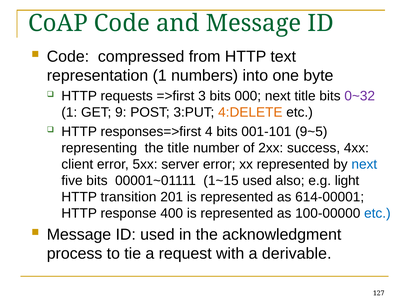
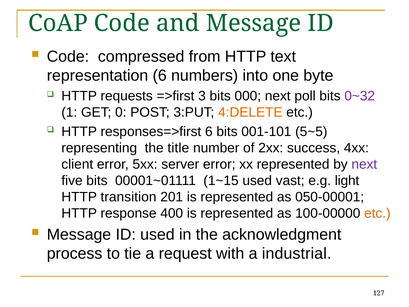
representation 1: 1 -> 6 (160, 76)
next title: title -> poll (305, 96)
9: 9 -> 0 (121, 112)
responses=>first 4: 4 -> 6 (209, 131)
9~5: 9~5 -> 5~5 (311, 131)
next colour: blue -> purple (364, 164)
also: also -> vast (290, 180)
614-00001: 614-00001 -> 050-00001 (330, 197)
etc colour: blue -> orange (377, 213)
derivable: derivable -> industrial (297, 253)
